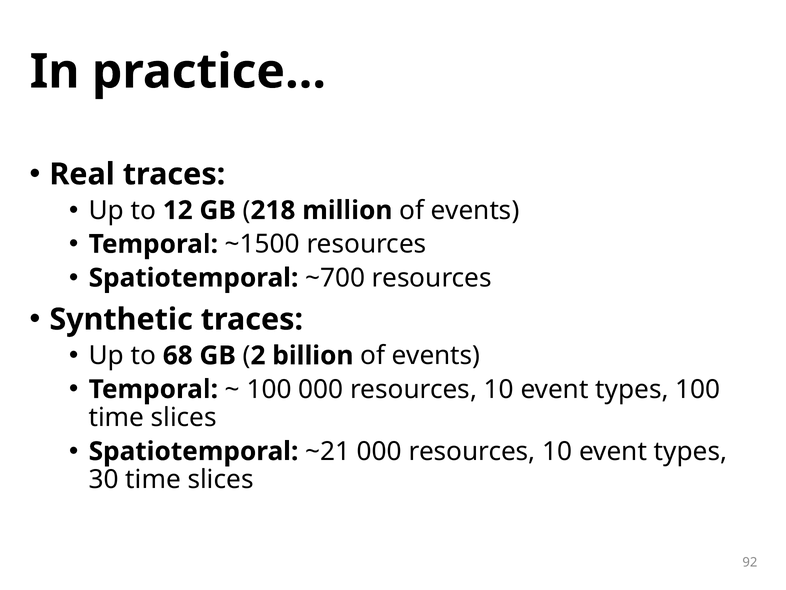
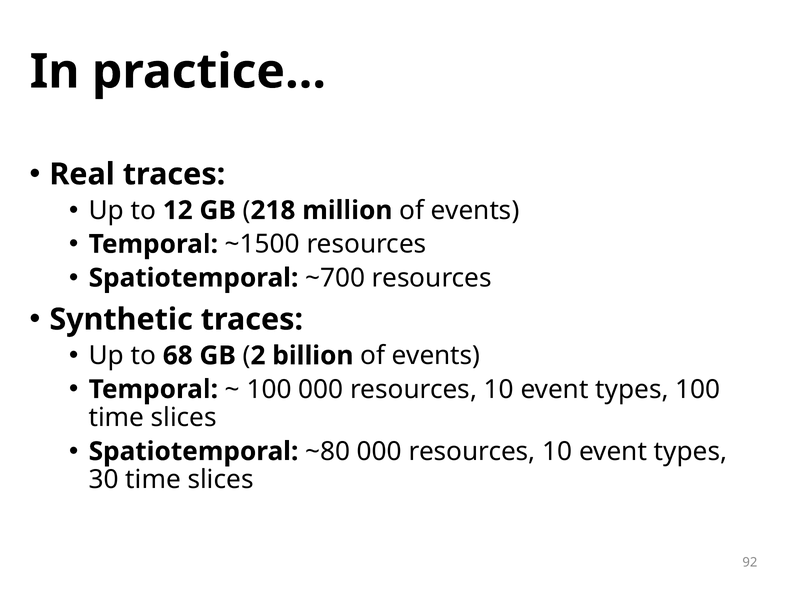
~21: ~21 -> ~80 (328, 451)
